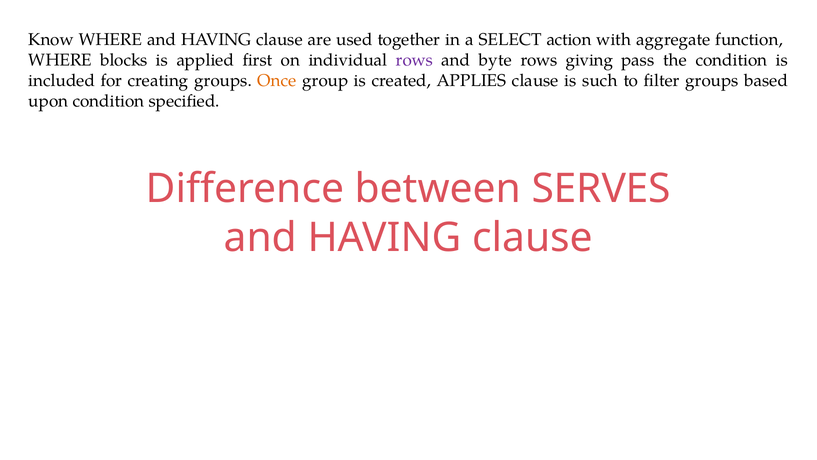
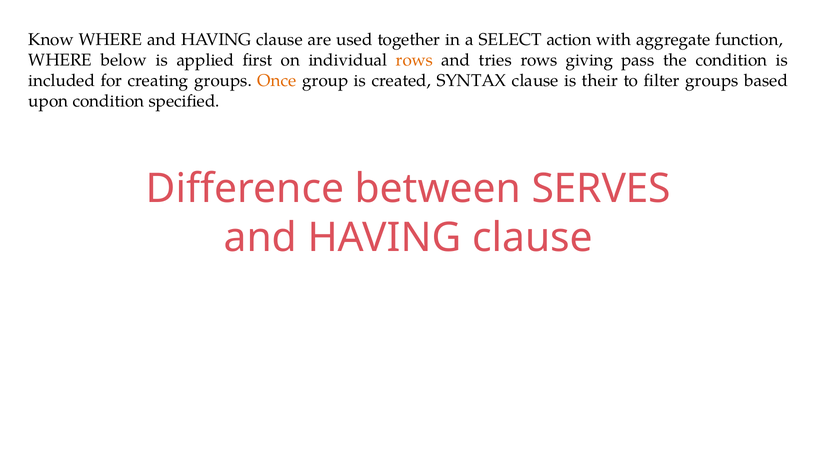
blocks: blocks -> below (124, 60)
rows colour: purple -> orange (414, 60)
byte: byte -> tries (495, 60)
APPLIES: APPLIES -> SYNTAX (471, 81)
such: such -> their (600, 81)
